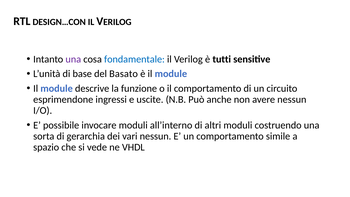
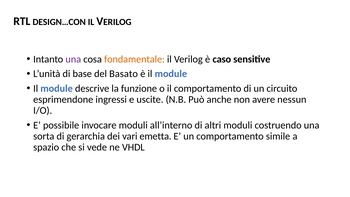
fondamentale colour: blue -> orange (134, 59)
tutti: tutti -> caso (222, 59)
vari nessun: nessun -> emetta (156, 136)
